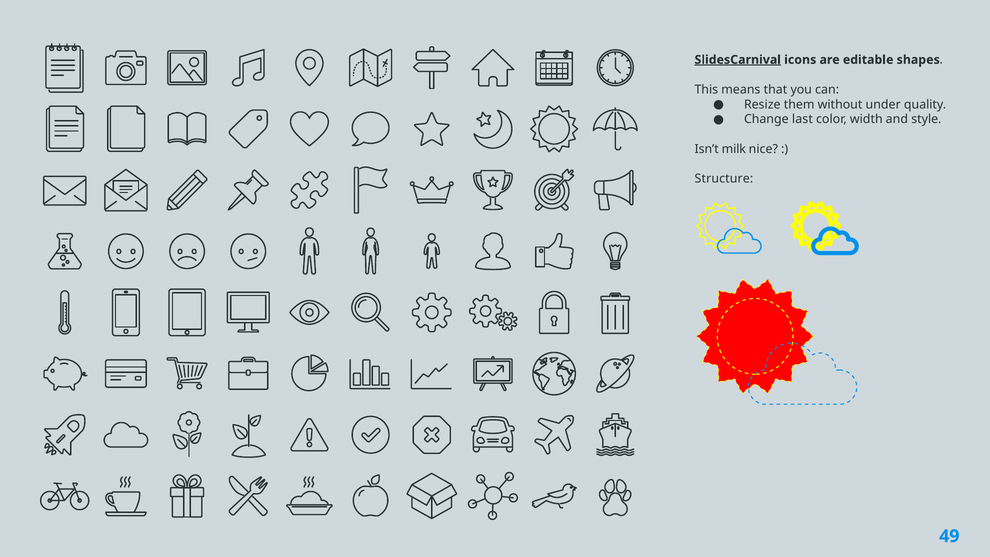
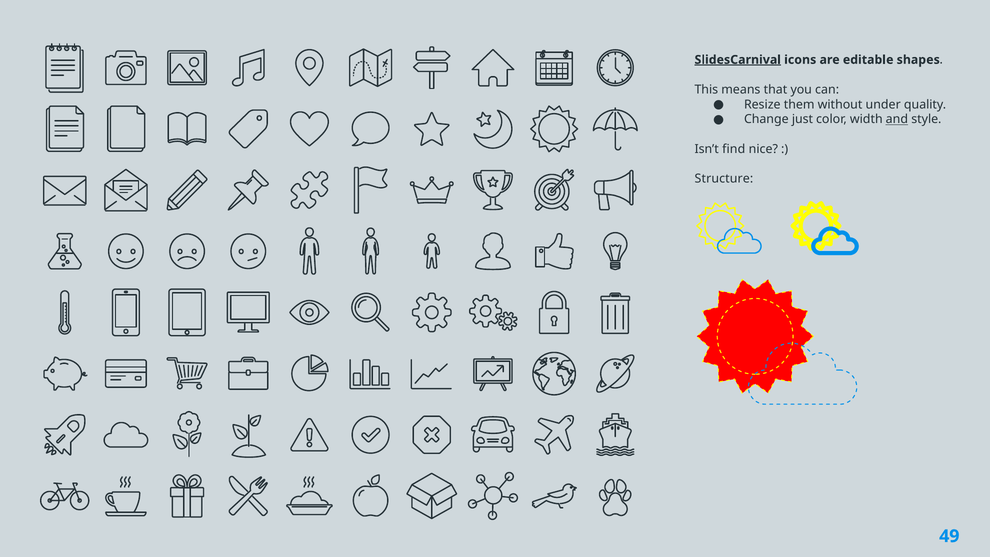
last: last -> just (802, 119)
and underline: none -> present (897, 119)
milk: milk -> find (734, 149)
